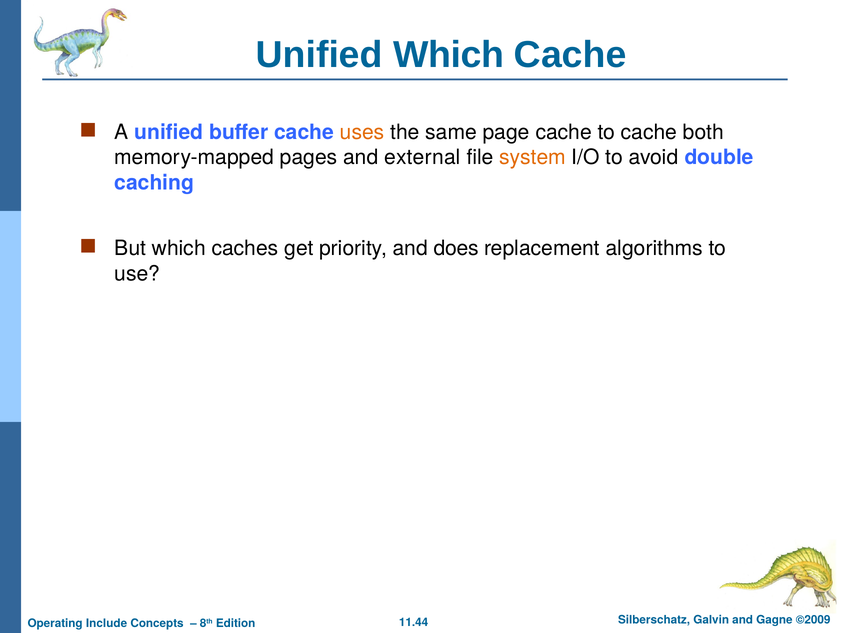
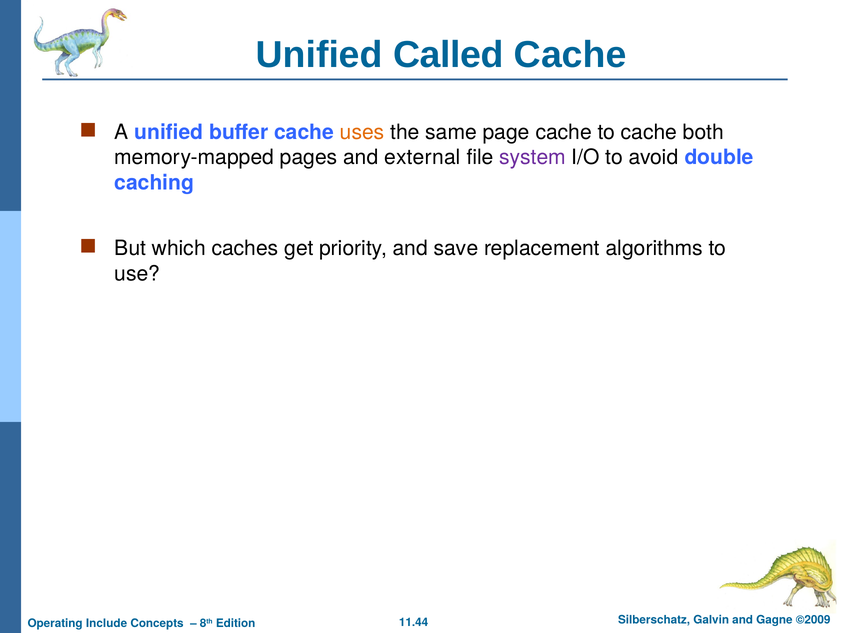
Unified Which: Which -> Called (448, 55)
system colour: orange -> purple (533, 158)
does: does -> save (456, 248)
